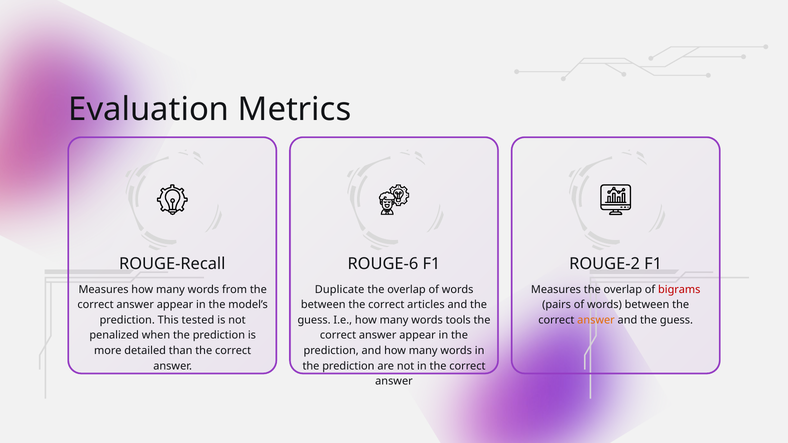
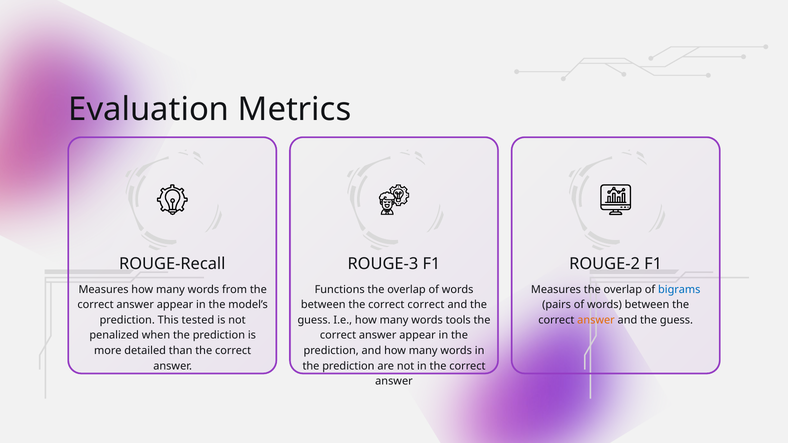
ROUGE-6: ROUGE-6 -> ROUGE-3 (383, 264)
Duplicate: Duplicate -> Functions (340, 290)
bigrams colour: red -> blue (679, 290)
correct articles: articles -> correct (426, 305)
